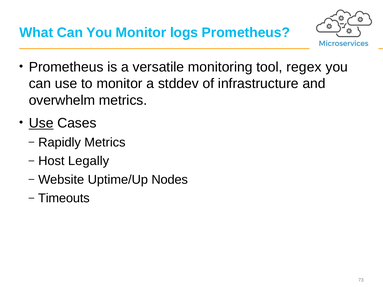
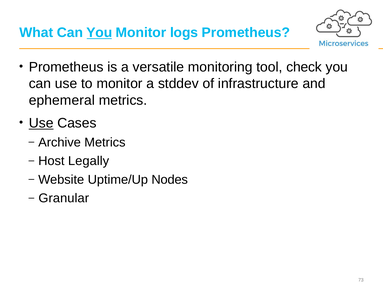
You underline: none -> present (99, 33)
regex: regex -> check (304, 67)
overwhelm: overwhelm -> ephemeral (62, 100)
Rapidly: Rapidly -> Archive (60, 142)
Timeouts: Timeouts -> Granular (64, 198)
